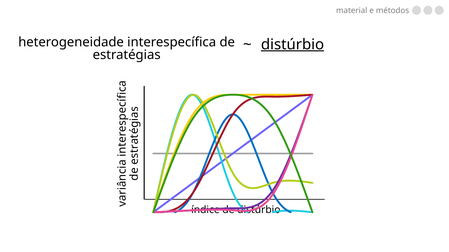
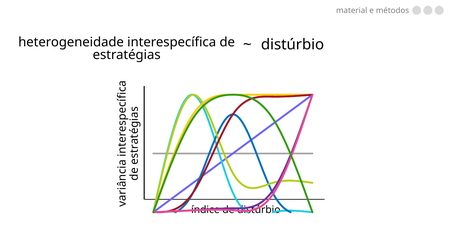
distúrbio underline: present -> none (293, 45)
